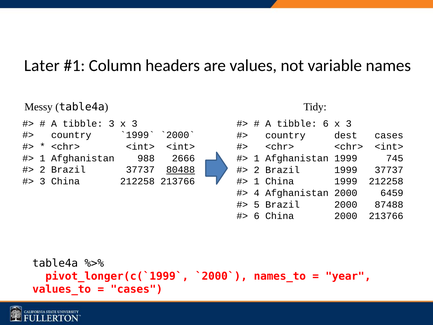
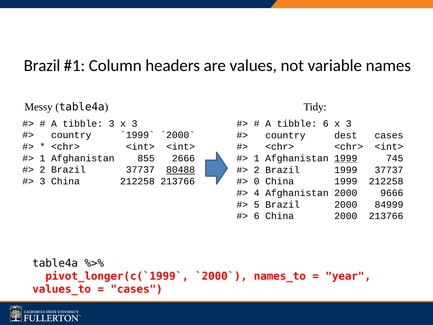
Later: Later -> Brazil (42, 66)
988: 988 -> 855 (146, 158)
1999 underline: none -> present (346, 158)
1: 1 -> 0 (257, 181)
6459: 6459 -> 9666 (392, 193)
87488: 87488 -> 84999 (389, 204)
